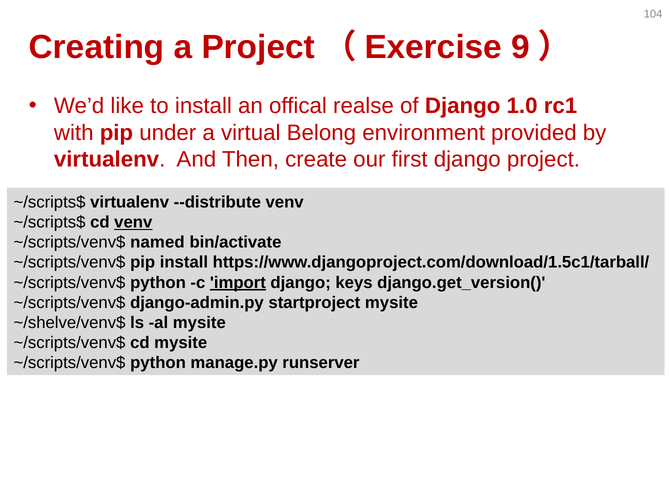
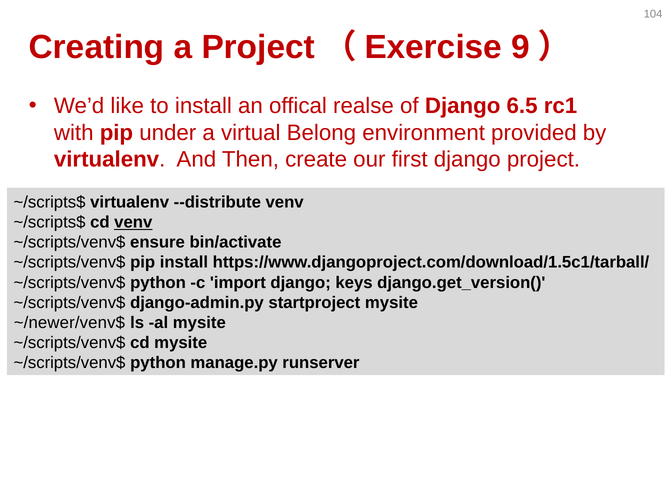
1.0: 1.0 -> 6.5 (522, 106)
named: named -> ensure (158, 242)
import underline: present -> none (238, 282)
~/shelve/venv$: ~/shelve/venv$ -> ~/newer/venv$ (69, 323)
